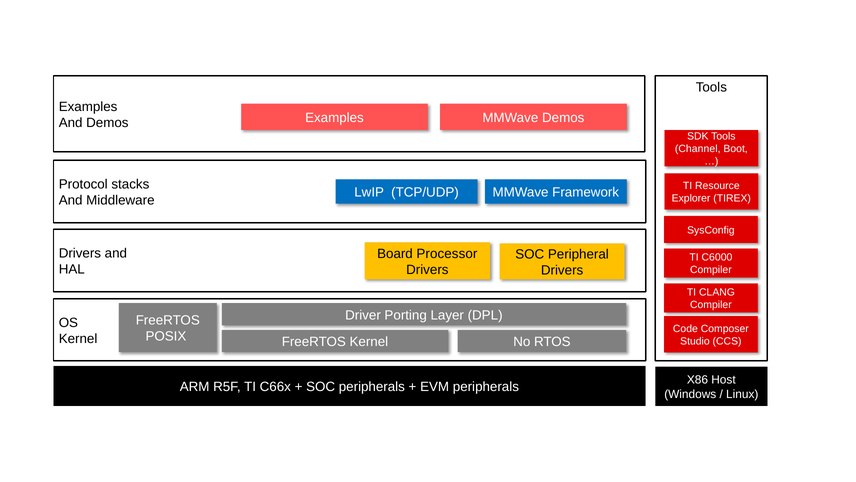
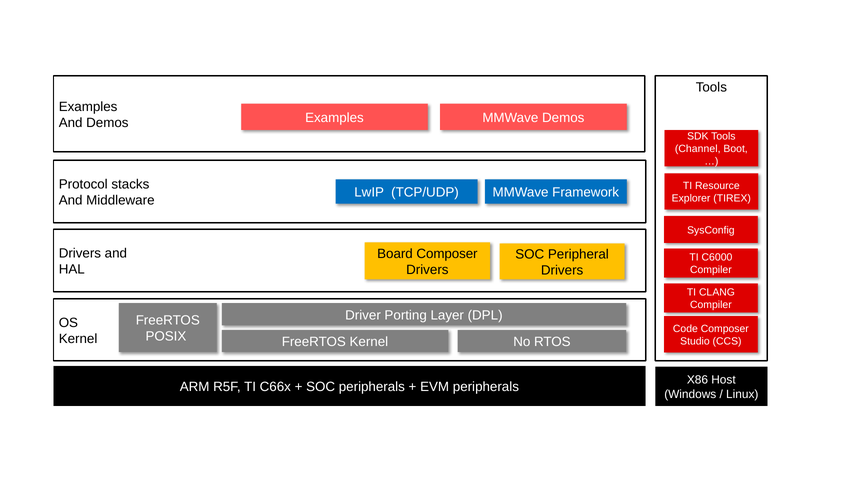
Board Processor: Processor -> Composer (447, 253)
